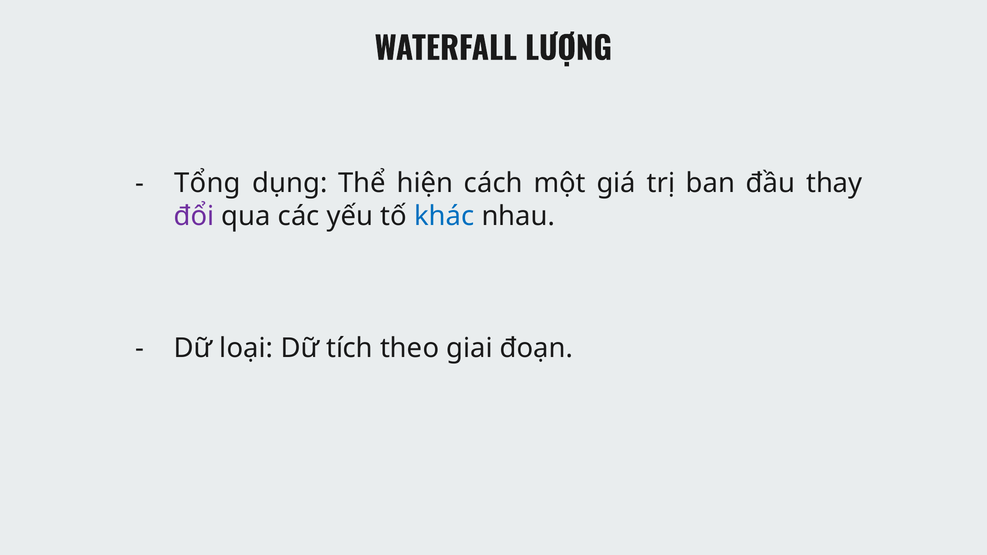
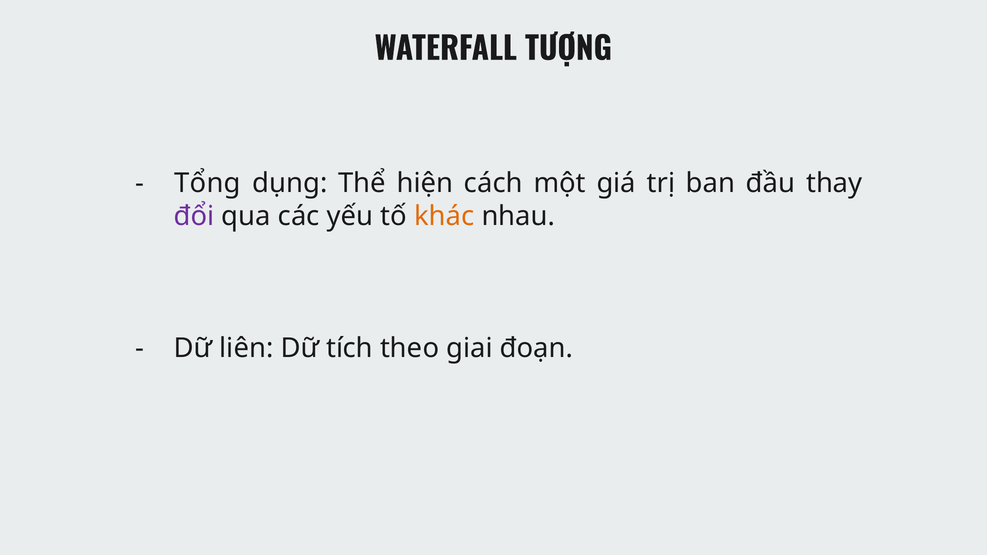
LƯỢNG: LƯỢNG -> TƯỢNG (568, 49)
khác colour: blue -> orange (444, 216)
loại: loại -> liên (246, 348)
